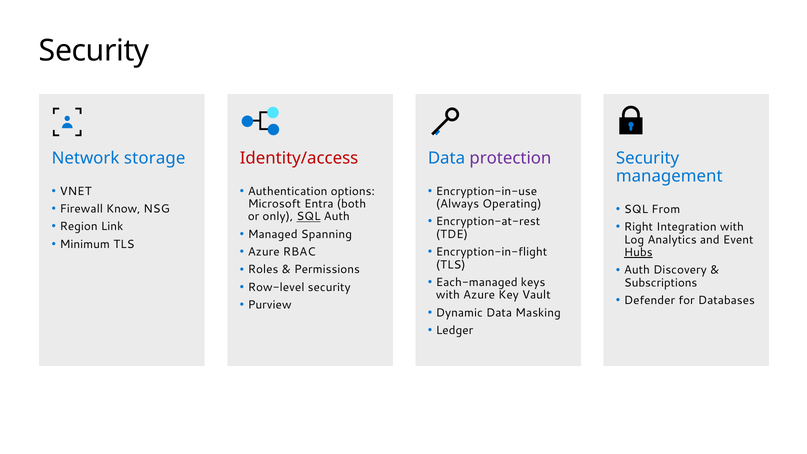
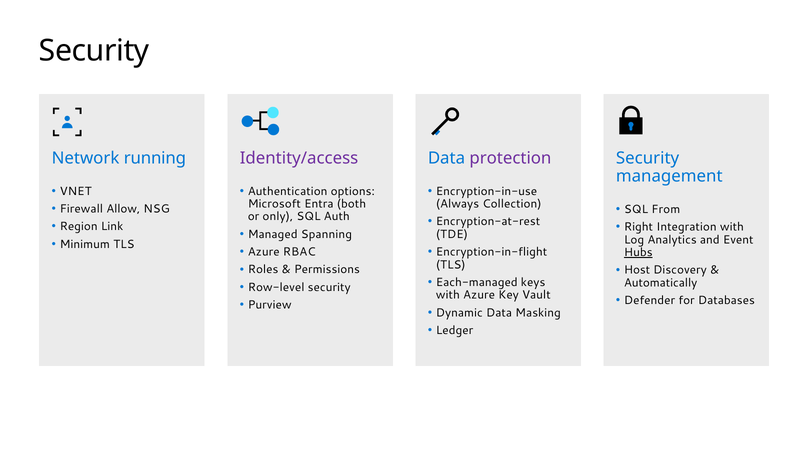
storage: storage -> running (155, 158)
Identity/access colour: red -> purple (299, 158)
Operating: Operating -> Collection (512, 204)
Know: Know -> Allow (123, 209)
SQL underline: present -> none (308, 217)
Auth: Auth -> Host (637, 270)
Subscriptions: Subscriptions -> Automatically (661, 283)
